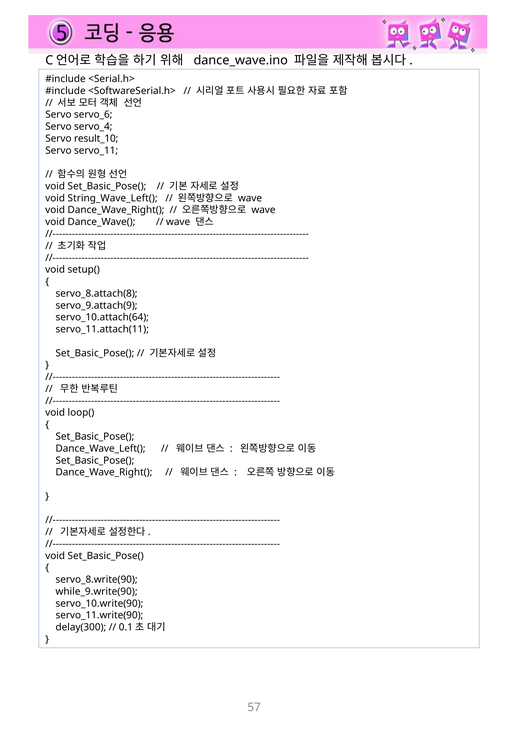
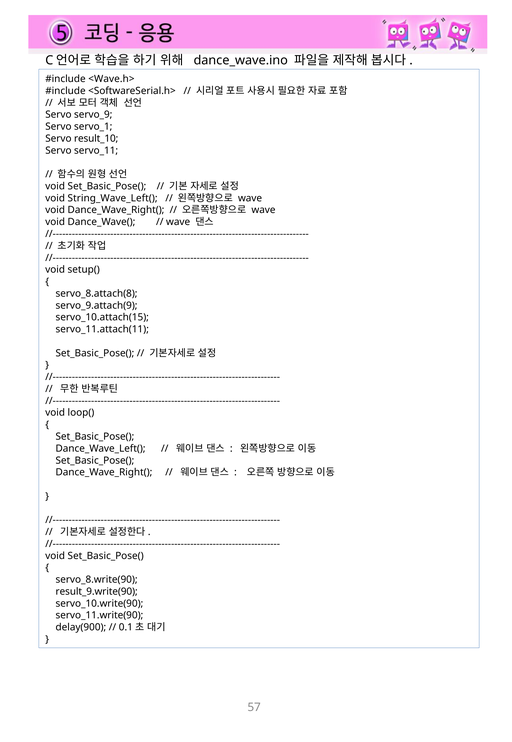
<Serial.h>: <Serial.h> -> <Wave.h> (111, 79)
servo_6: servo_6 -> servo_9 (93, 115)
servo_4: servo_4 -> servo_1 (93, 127)
servo_10.attach(64: servo_10.attach(64 -> servo_10.attach(15 (102, 317)
while_9.write(90: while_9.write(90 -> result_9.write(90 (97, 592)
delay(300: delay(300 -> delay(900 (81, 628)
